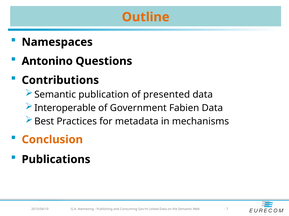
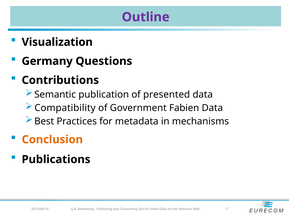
Outline colour: orange -> purple (146, 17)
Namespaces: Namespaces -> Visualization (57, 42)
Antonino: Antonino -> Germany (47, 61)
Interoperable: Interoperable -> Compatibility (65, 108)
